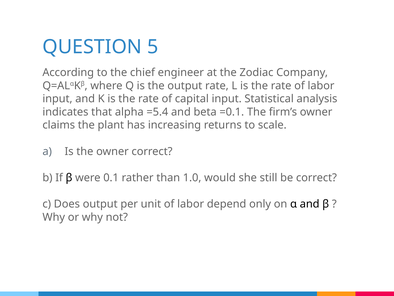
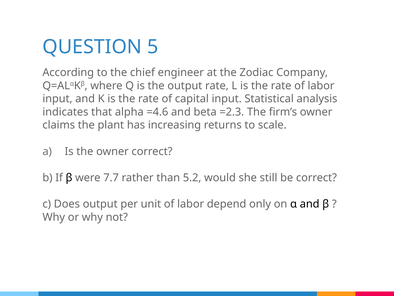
=5.4: =5.4 -> =4.6 (157, 112)
=0.1: =0.1 -> =2.3 (232, 112)
0.1: 0.1 -> 7.7 (111, 177)
1.0: 1.0 -> 5.2 (192, 177)
